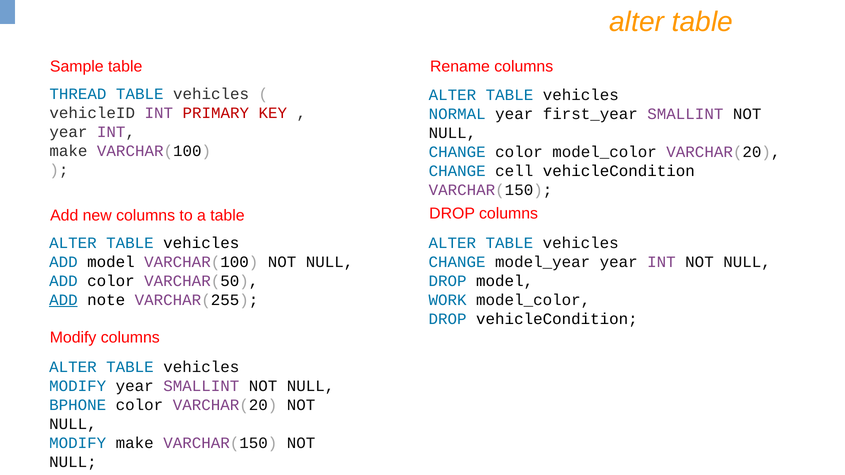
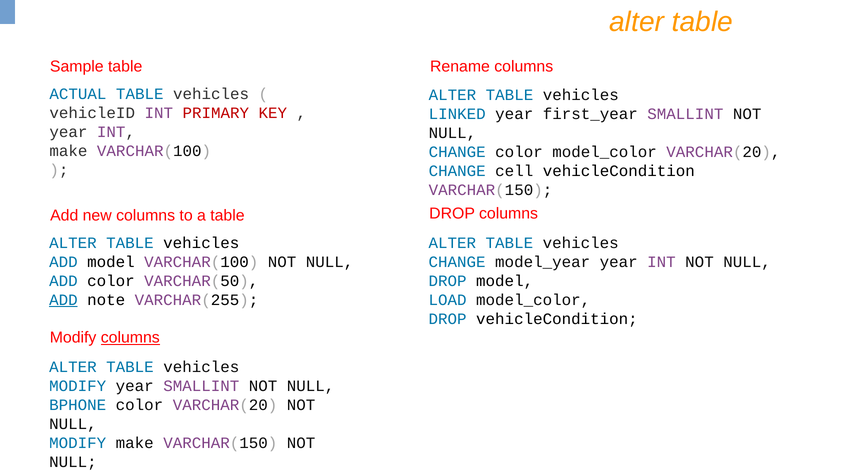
THREAD: THREAD -> ACTUAL (78, 94)
NORMAL: NORMAL -> LINKED (457, 114)
WORK: WORK -> LOAD (448, 300)
columns underline: none -> present (130, 338)
